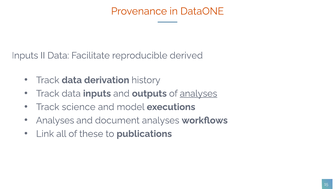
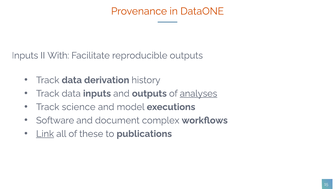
II Data: Data -> With (58, 55)
reproducible derived: derived -> outputs (186, 55)
Analyses: Analyses -> Software (55, 120)
document analyses: analyses -> complex (161, 120)
Link underline: none -> present (45, 134)
